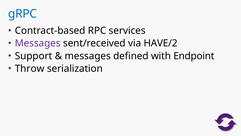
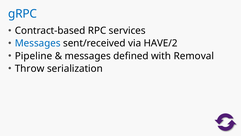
Messages colour: purple -> blue (38, 43)
Support: Support -> Pipeline (34, 56)
Endpoint: Endpoint -> Removal (194, 56)
